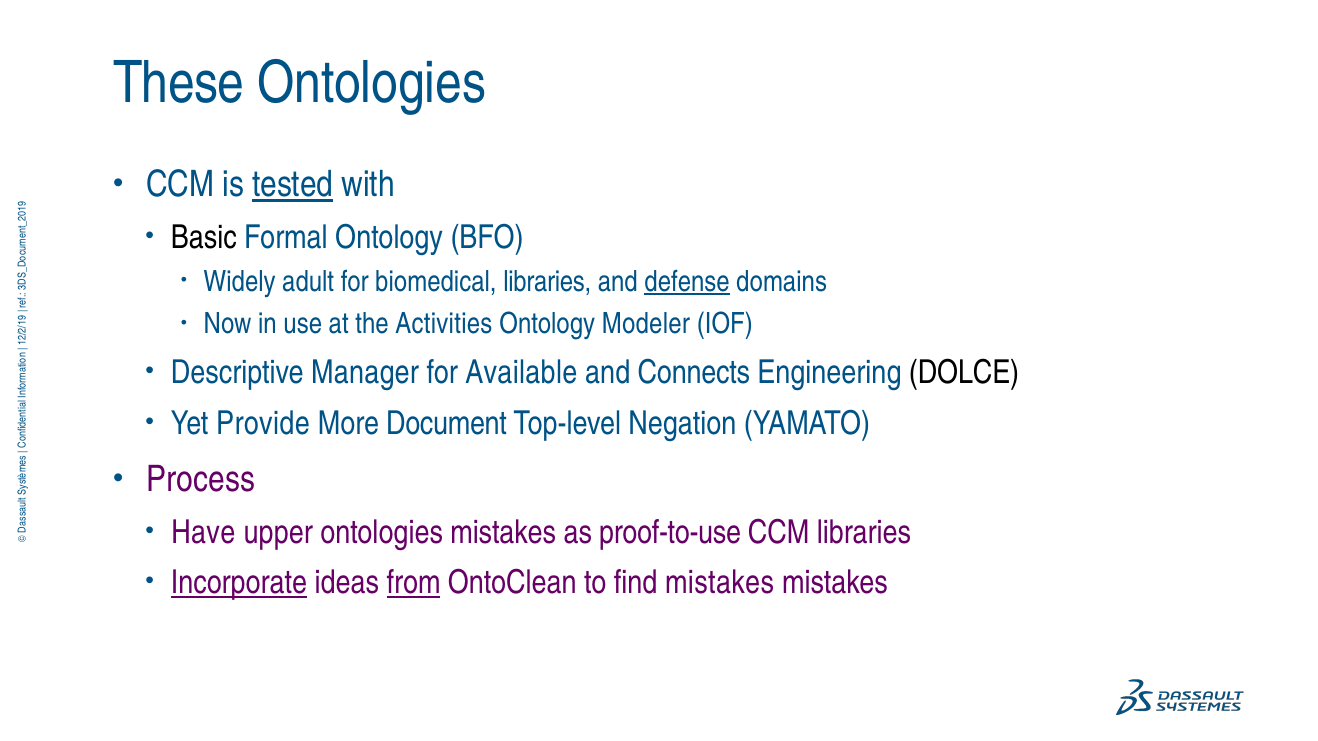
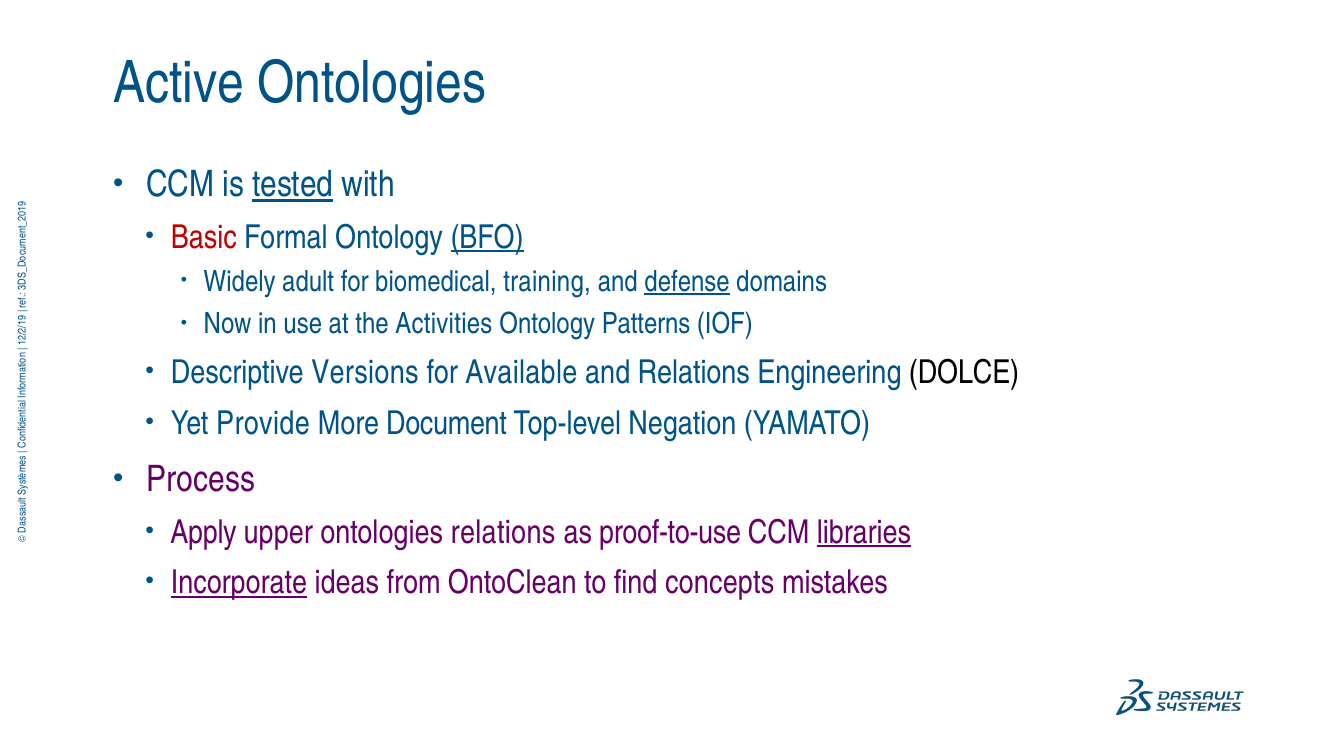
These: These -> Active (179, 83)
Basic colour: black -> red (204, 237)
BFO underline: none -> present (487, 237)
biomedical libraries: libraries -> training (547, 282)
Modeler: Modeler -> Patterns (646, 324)
Manager: Manager -> Versions (365, 373)
and Connects: Connects -> Relations (694, 373)
Have: Have -> Apply (204, 532)
ontologies mistakes: mistakes -> relations (503, 532)
libraries underline: none -> present (864, 532)
from underline: present -> none (414, 583)
find mistakes: mistakes -> concepts (720, 583)
